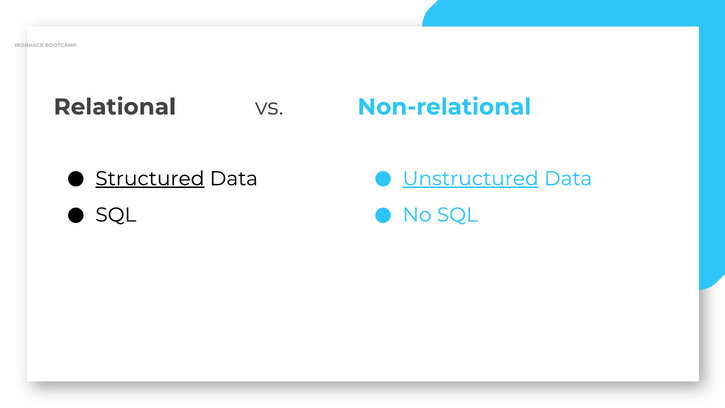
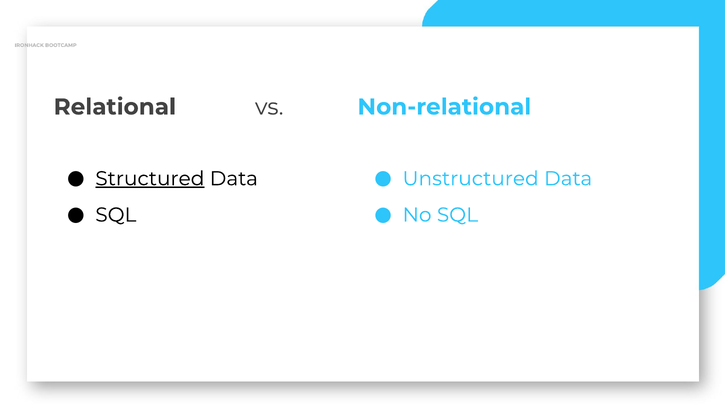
Unstructured underline: present -> none (471, 179)
